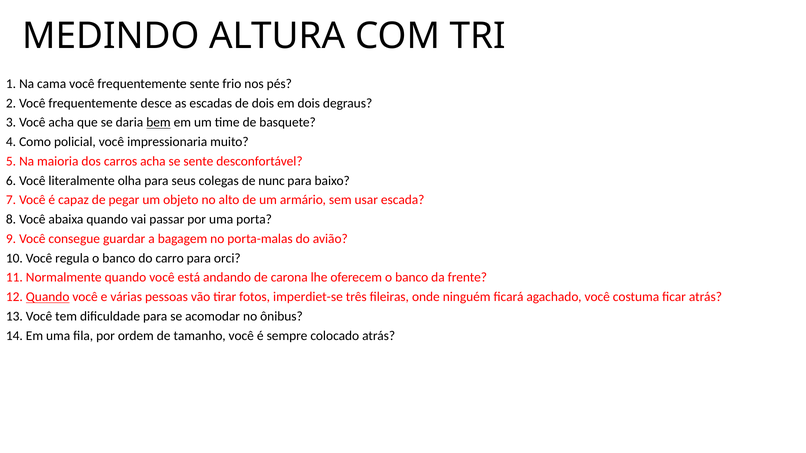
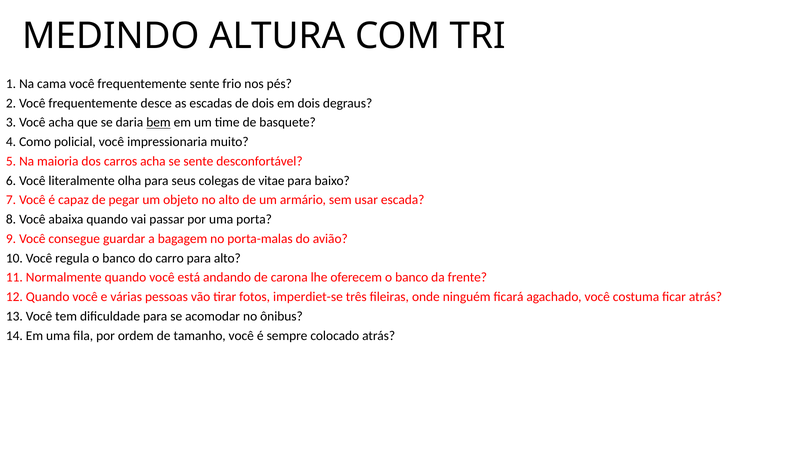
nunc: nunc -> vitae (271, 181)
para orci: orci -> alto (227, 258)
Quando underline: present -> none (48, 297)
